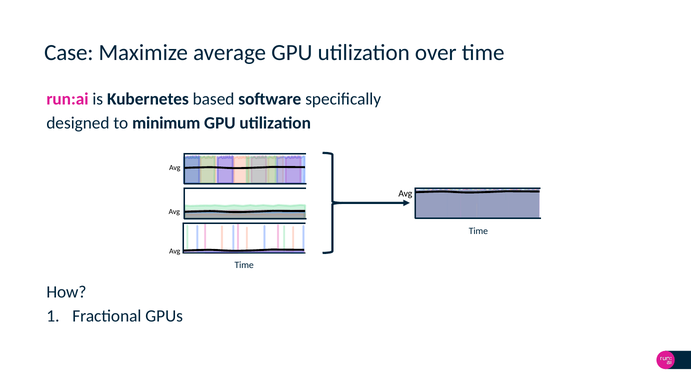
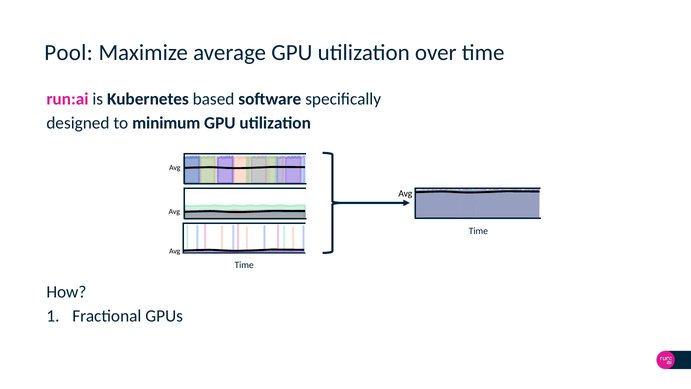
Case: Case -> Pool (69, 52)
